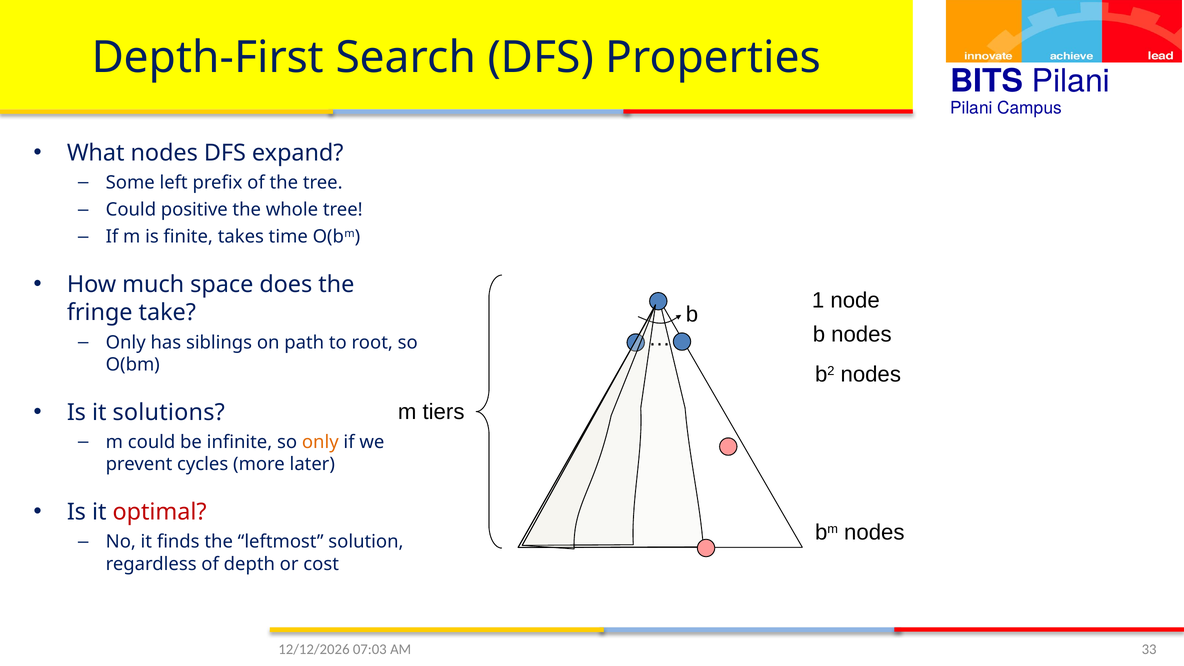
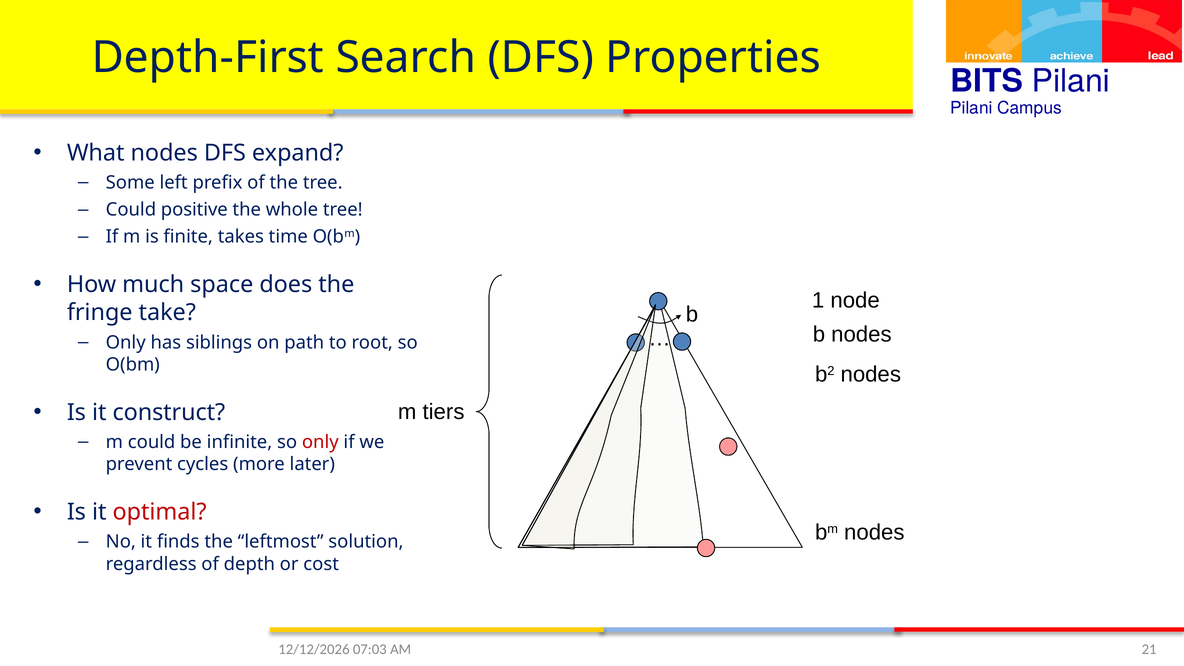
solutions: solutions -> construct (169, 412)
only colour: orange -> red (320, 442)
33: 33 -> 21 (1149, 649)
